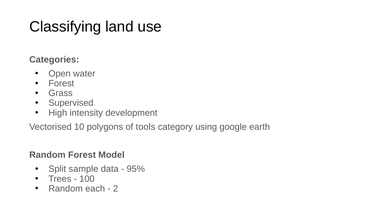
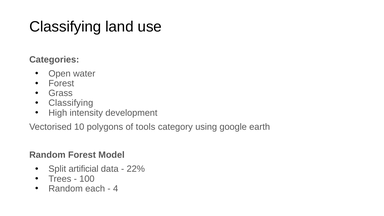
Supervised: Supervised -> Classifying (71, 103)
sample: sample -> artificial (84, 169)
95%: 95% -> 22% (136, 169)
2: 2 -> 4 (116, 189)
